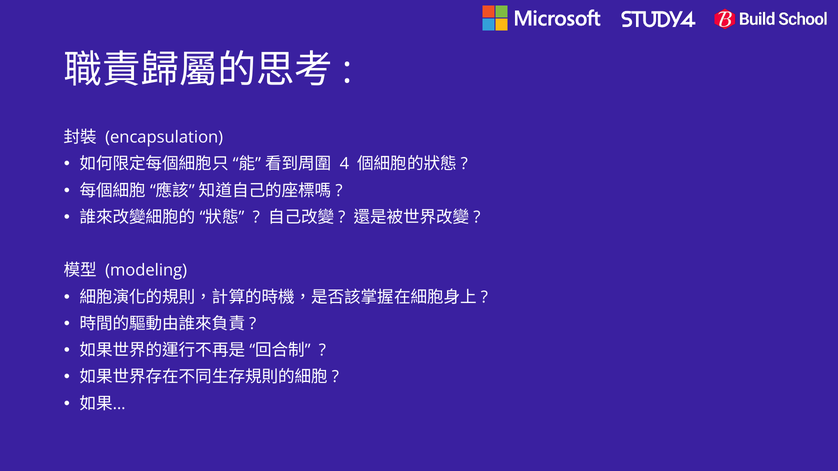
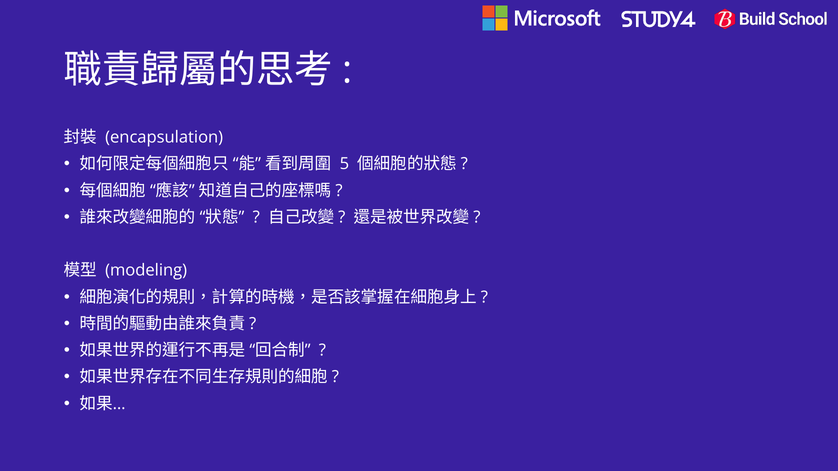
4: 4 -> 5 (344, 164)
